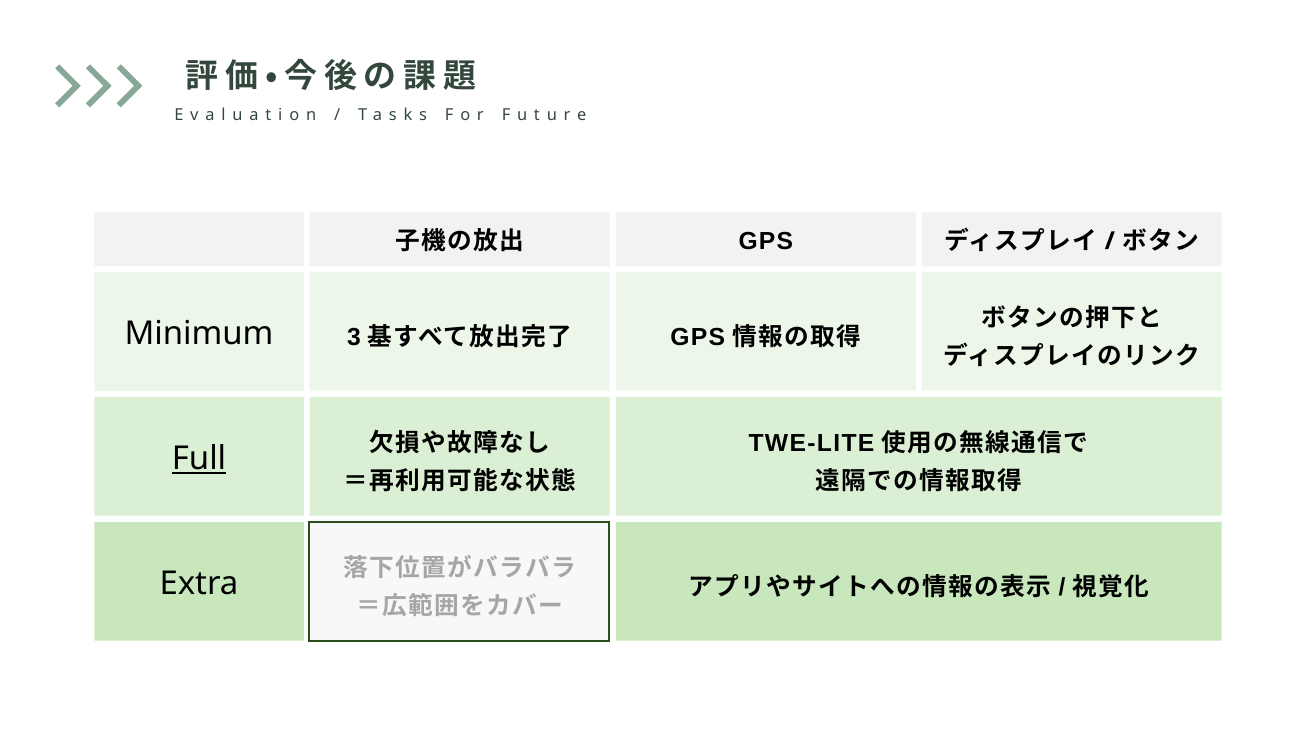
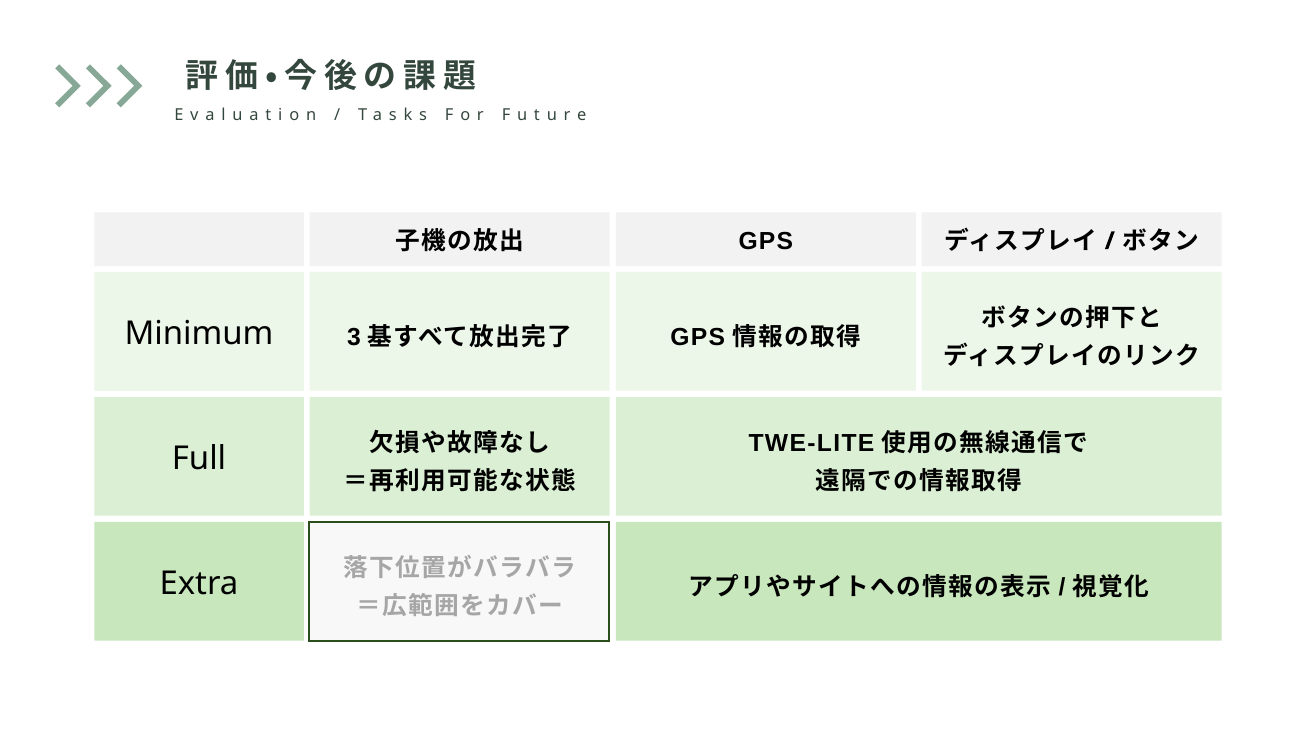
Full underline: present -> none (199, 459)
